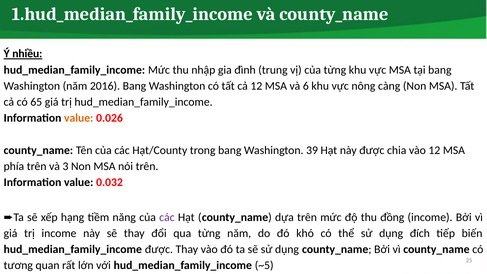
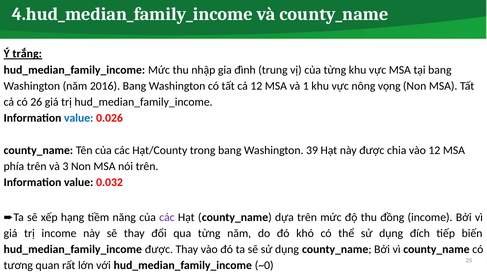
1.hud_median_family_income: 1.hud_median_family_income -> 4.hud_median_family_income (132, 14)
nhiều: nhiều -> trắng (27, 54)
6: 6 -> 1 (306, 86)
càng: càng -> vọng (389, 86)
65: 65 -> 26 (36, 102)
value colour: orange -> blue (79, 118)
~5: ~5 -> ~0 (264, 265)
